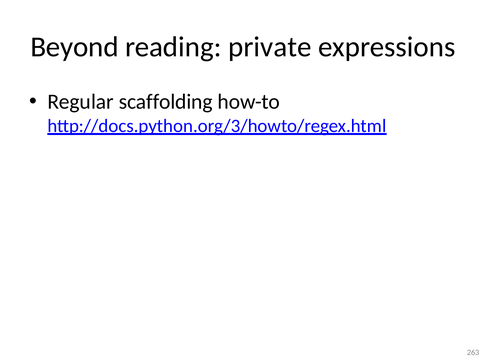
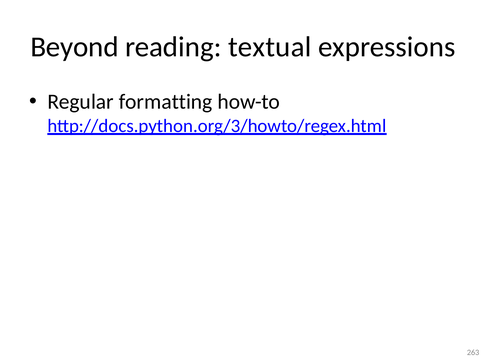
private: private -> textual (270, 47)
scaffolding: scaffolding -> formatting (166, 102)
